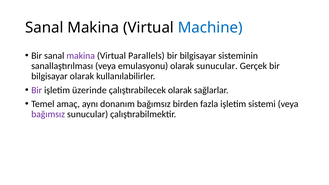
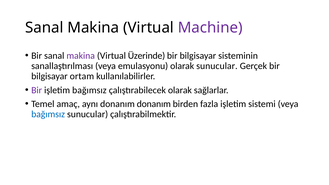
Machine colour: blue -> purple (210, 28)
Parallels: Parallels -> Üzerinde (147, 56)
bilgisayar olarak: olarak -> ortam (82, 76)
işletim üzerinde: üzerinde -> bağımsız (89, 90)
donanım bağımsız: bağımsız -> donanım (154, 104)
bağımsız colour: purple -> blue (48, 114)
